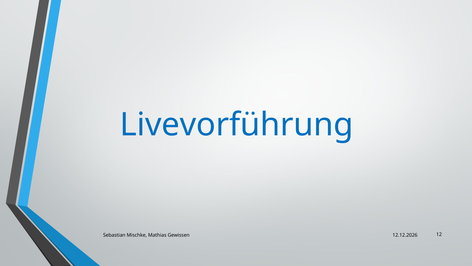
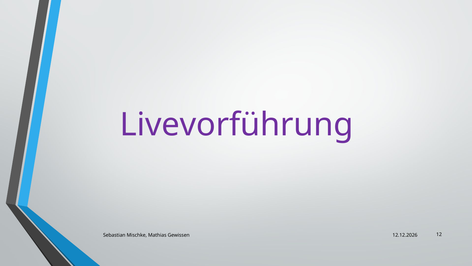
Livevorführung colour: blue -> purple (237, 125)
